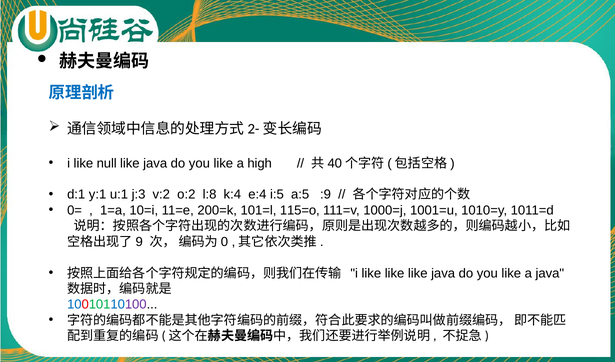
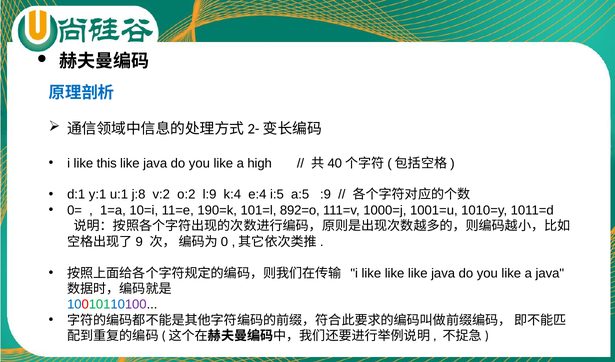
null: null -> this (107, 163)
j:3: j:3 -> j:8 (139, 195)
l:8: l:8 -> l:9 (210, 195)
200=k: 200=k -> 190=k (217, 210)
115=o: 115=o -> 892=o (300, 210)
